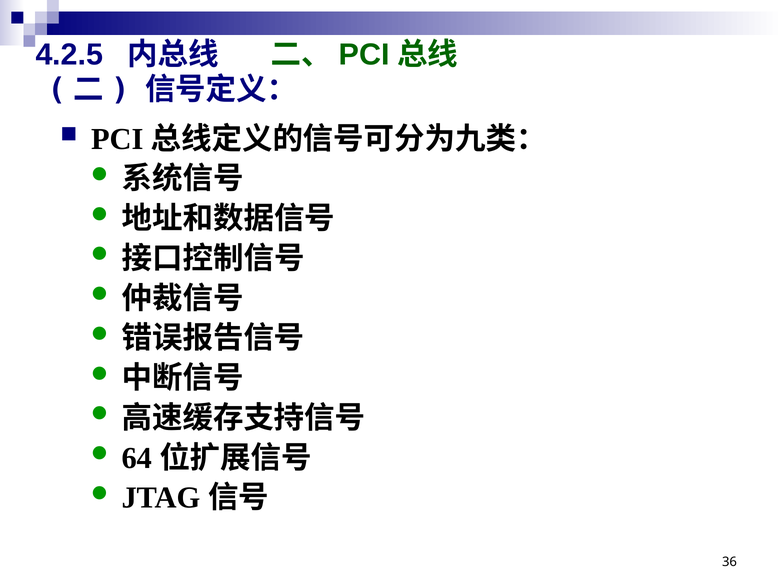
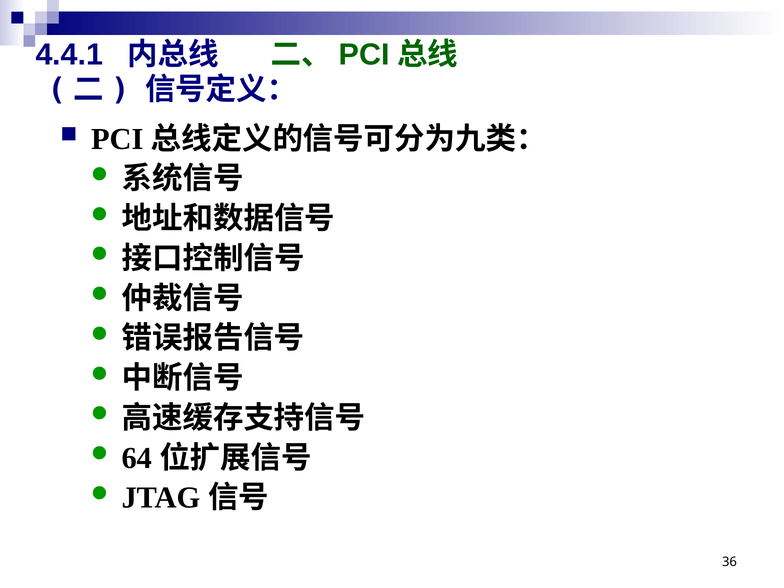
4.2.5: 4.2.5 -> 4.4.1 (69, 54)
